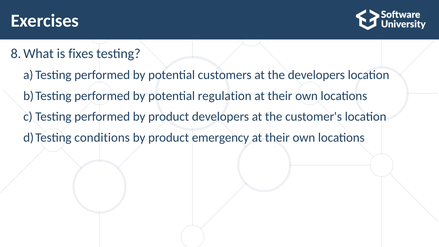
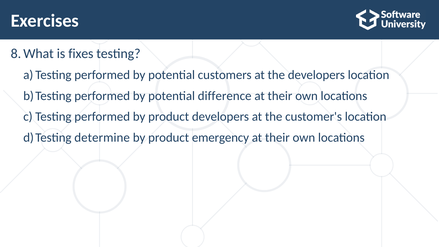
regulation: regulation -> difference (225, 96)
conditions: conditions -> determine (102, 138)
